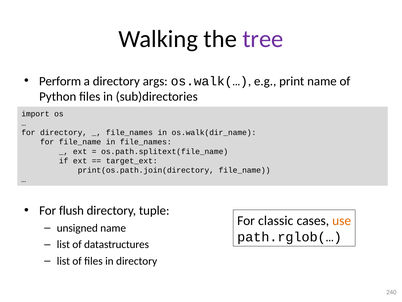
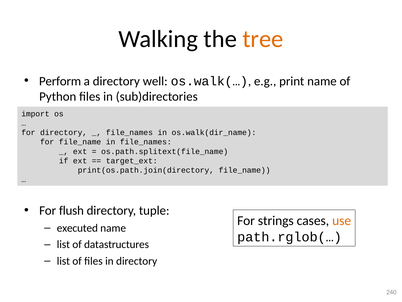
tree colour: purple -> orange (263, 39)
args: args -> well (155, 81)
classic: classic -> strings (276, 220)
unsigned: unsigned -> executed (77, 228)
